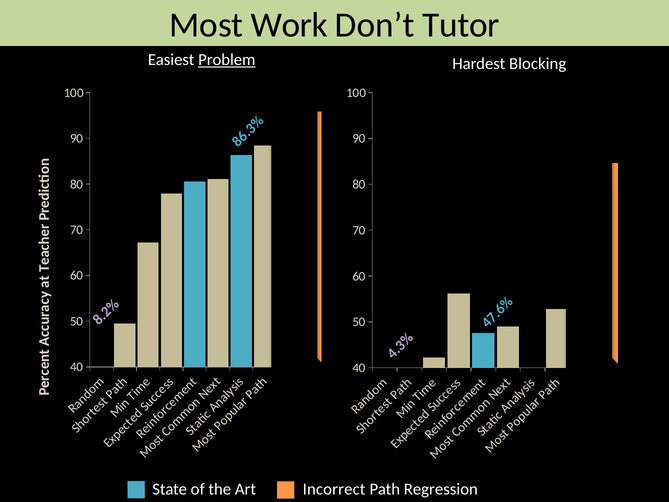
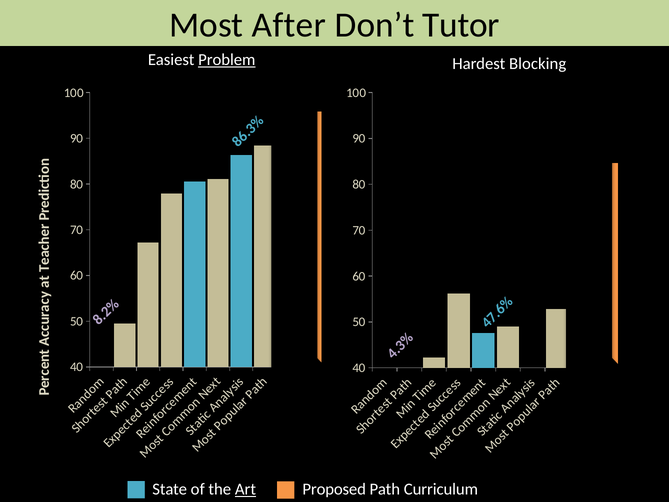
Work: Work -> After (289, 25)
Art underline: none -> present (245, 489)
Incorrect: Incorrect -> Proposed (334, 489)
Regression: Regression -> Curriculum (441, 489)
